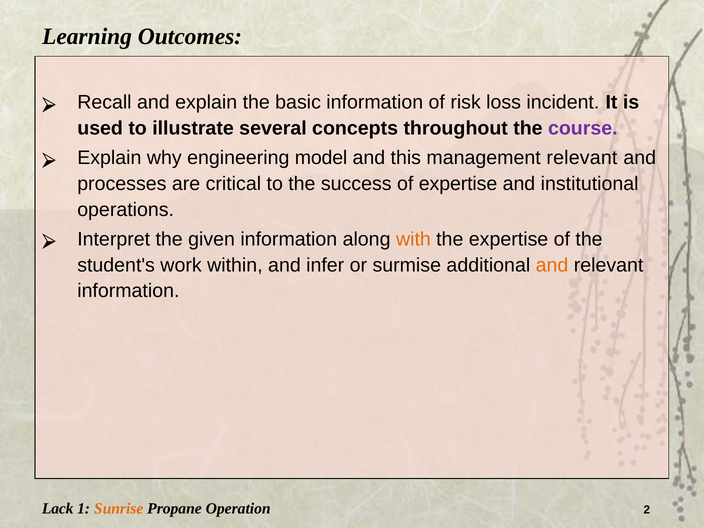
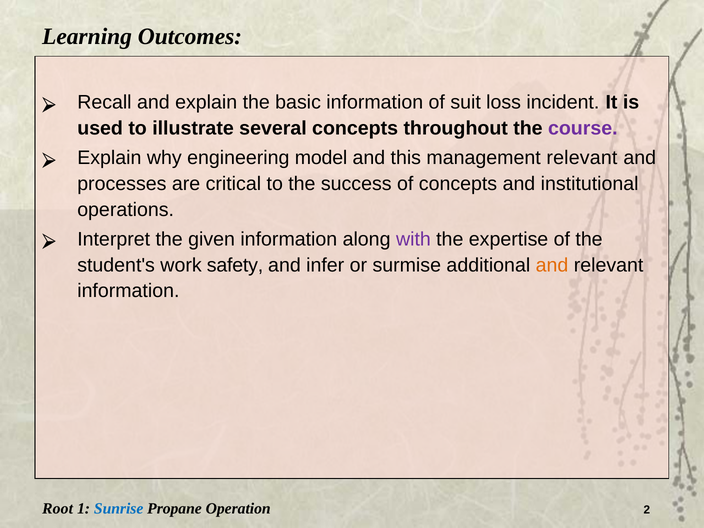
risk: risk -> suit (466, 103)
of expertise: expertise -> concepts (458, 184)
with colour: orange -> purple (413, 239)
within: within -> safety (235, 265)
Lack: Lack -> Root (58, 509)
Sunrise colour: orange -> blue (119, 509)
